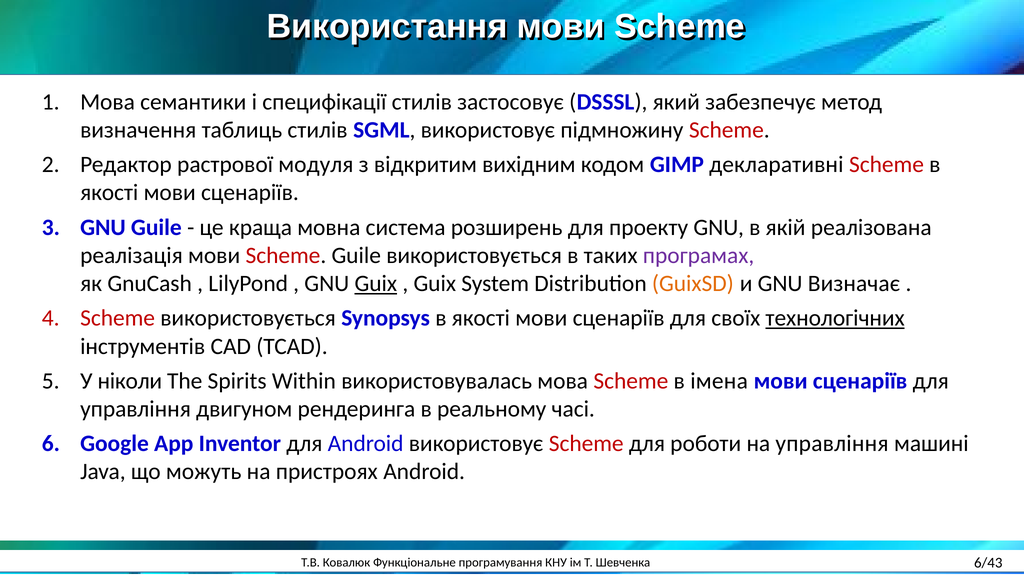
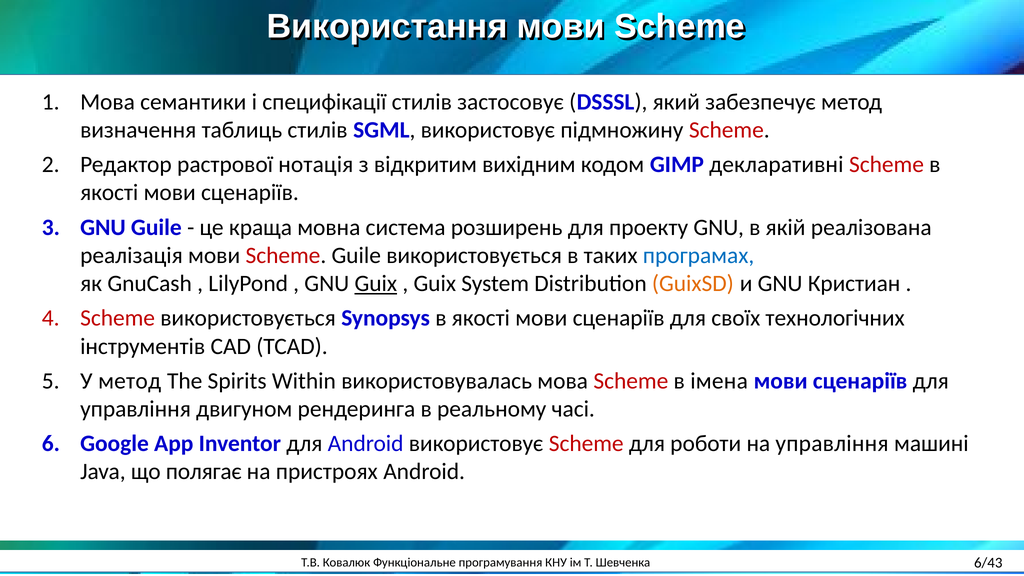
модуля: модуля -> нотація (316, 165)
програмах colour: purple -> blue (699, 255)
Визначає: Визначає -> Кристиан (854, 284)
технологічних underline: present -> none (835, 318)
У ніколи: ніколи -> метод (130, 381)
можуть: можуть -> полягає (204, 472)
